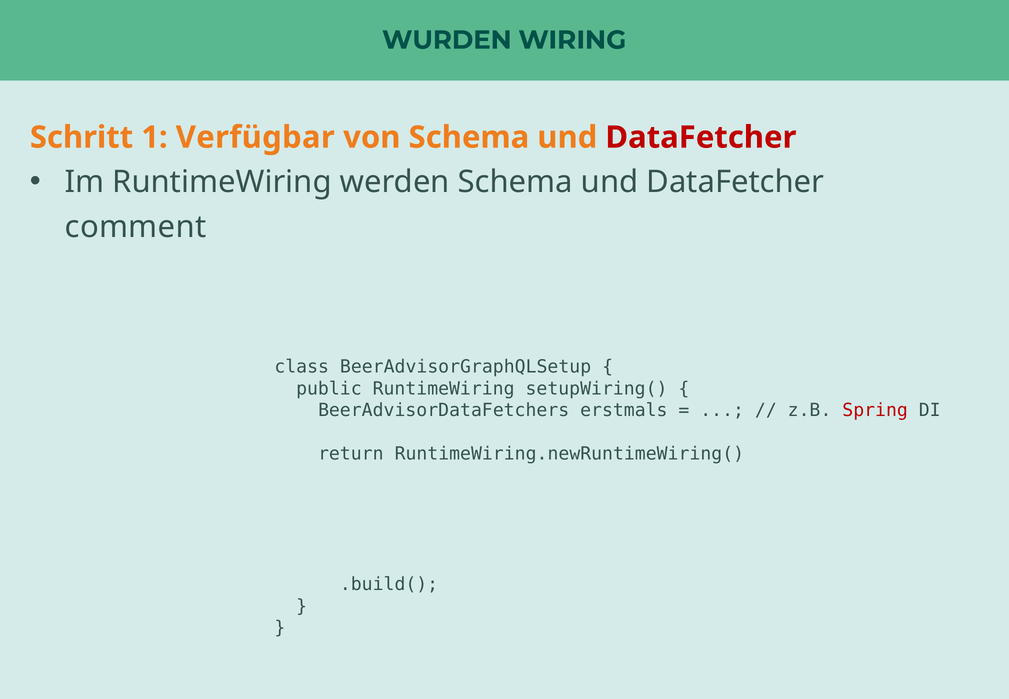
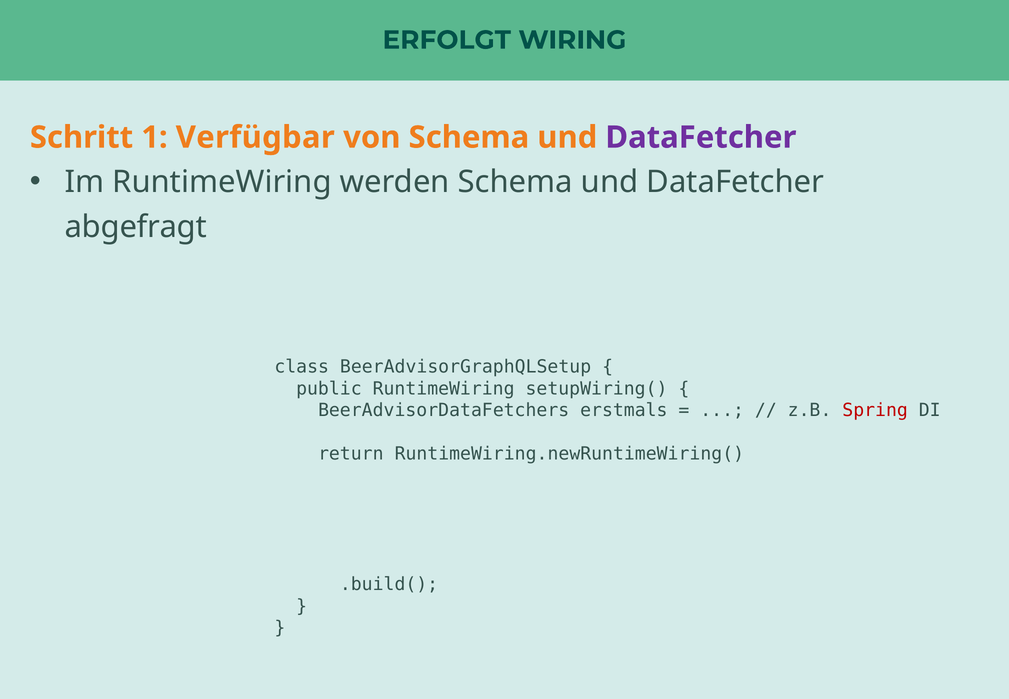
WURDEN: WURDEN -> ERFOLGT (447, 40)
DataFetcher colour: red -> purple (701, 137)
comment: comment -> abgefragt (136, 227)
